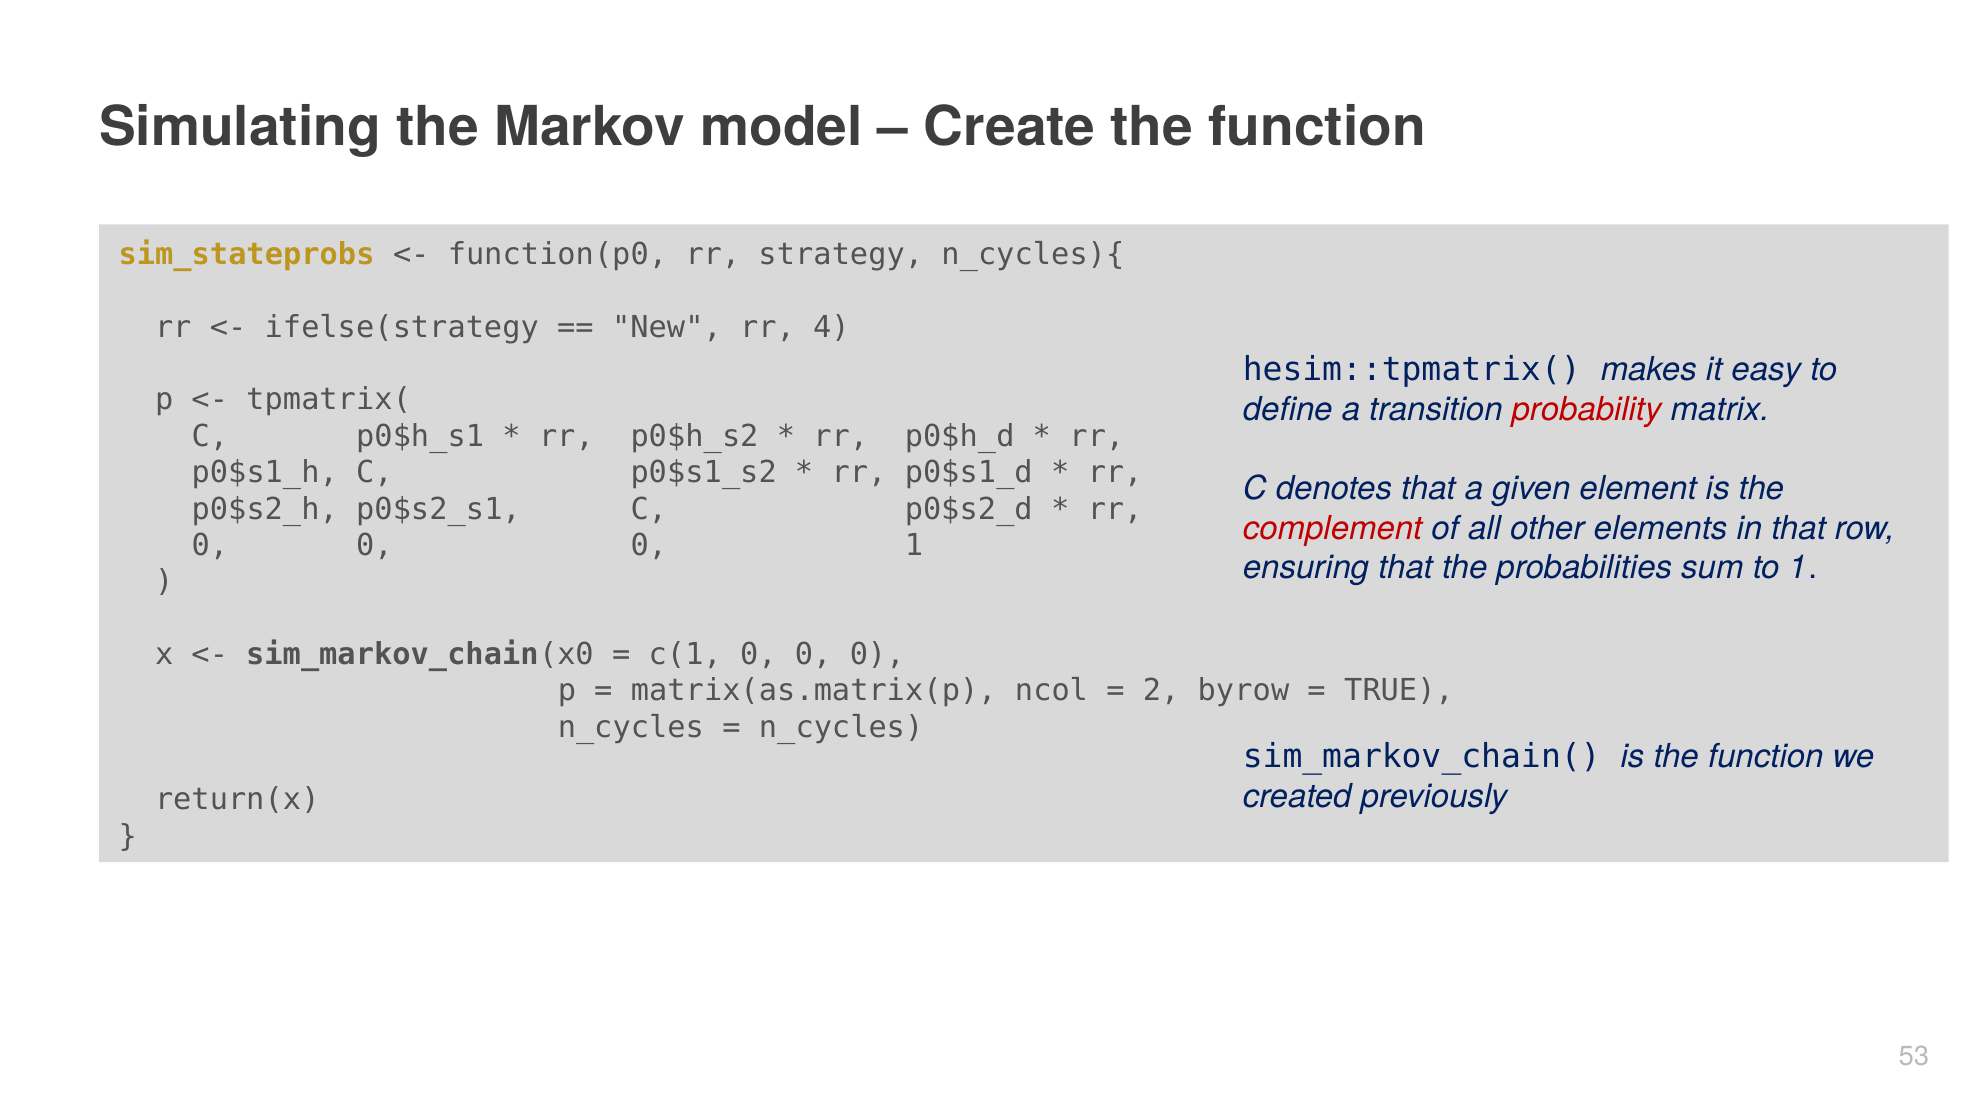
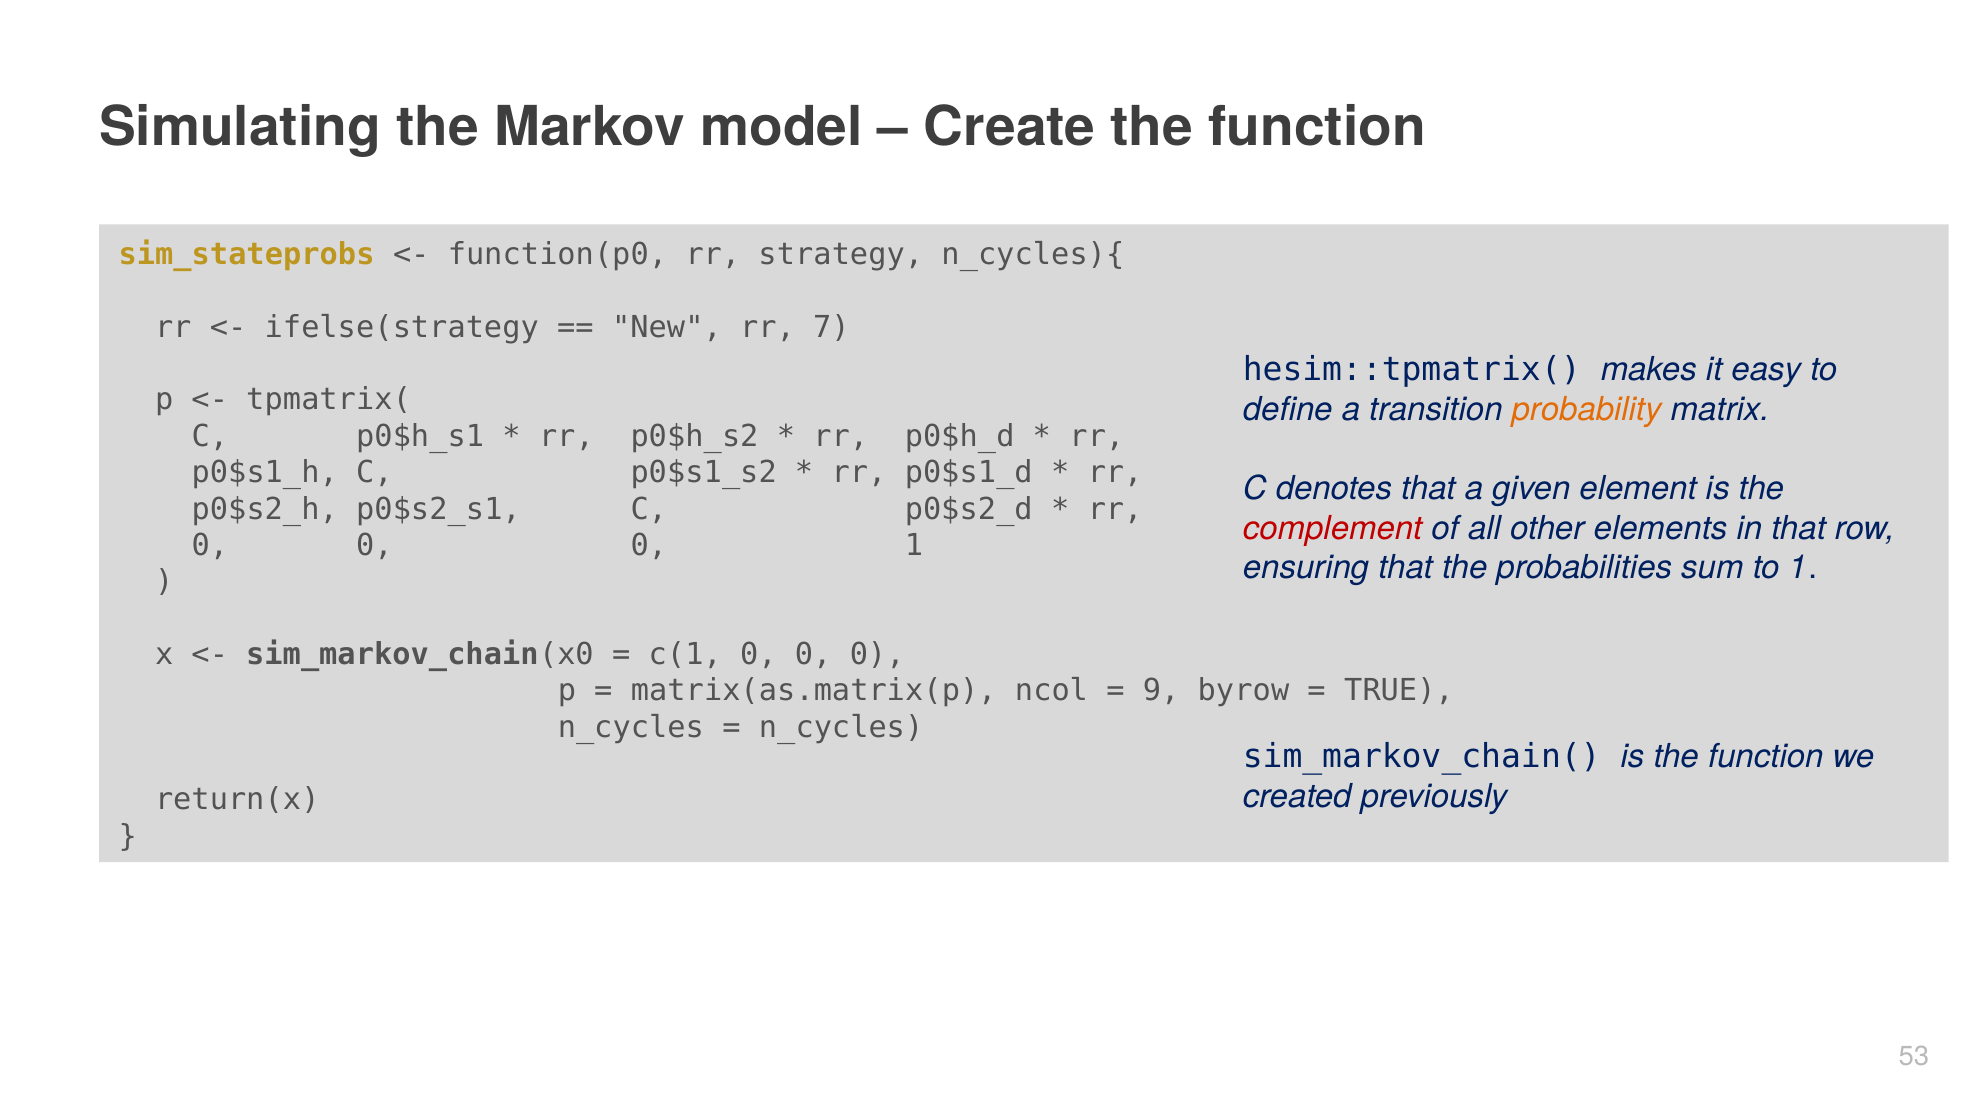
4: 4 -> 7 (831, 327)
probability colour: red -> orange (1587, 410)
2: 2 -> 9 (1161, 691)
